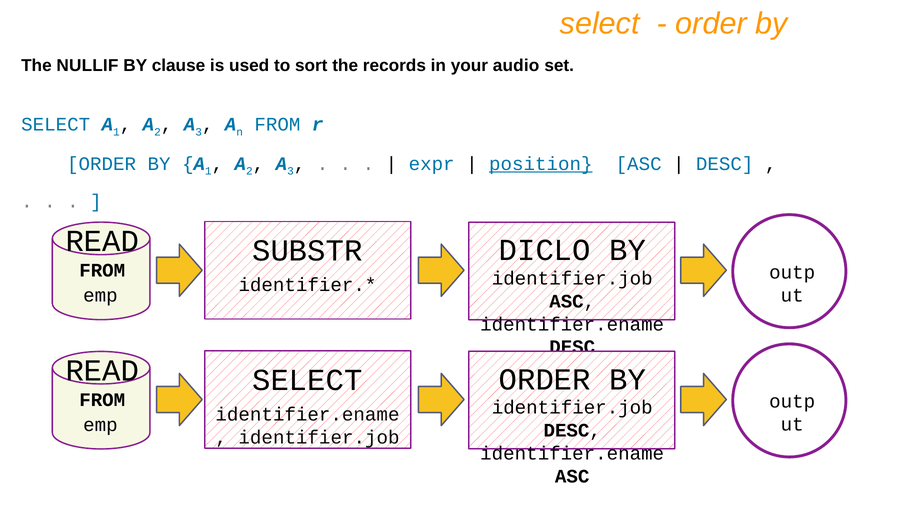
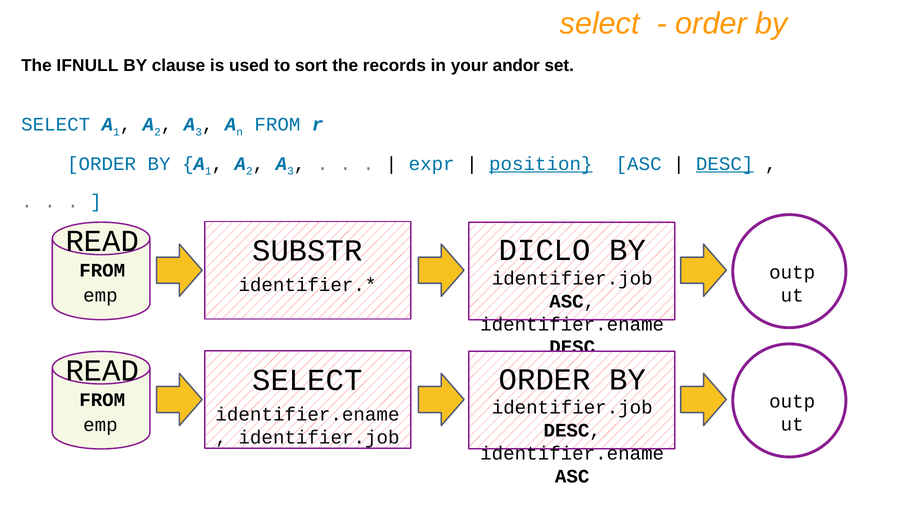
NULLIF: NULLIF -> IFNULL (87, 66)
audio: audio -> andor (516, 66)
DESC underline: none -> present (725, 164)
